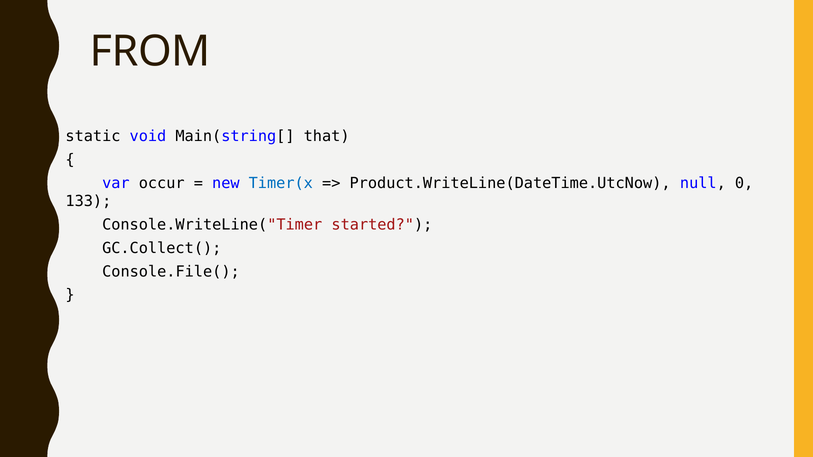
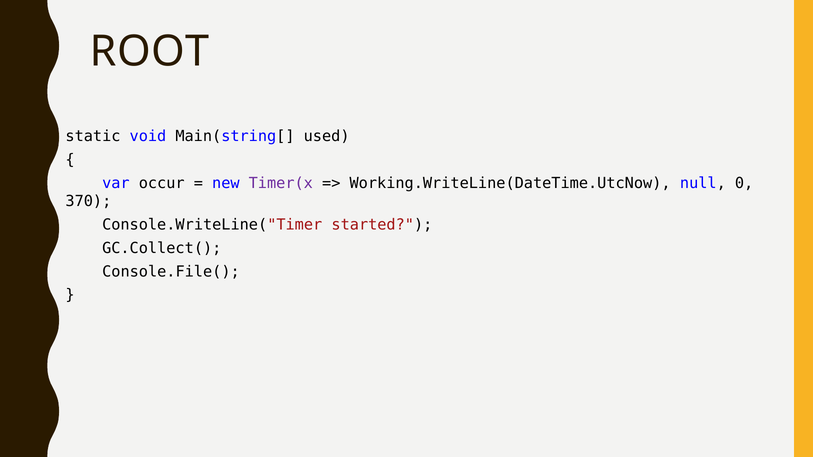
FROM: FROM -> ROOT (150, 52)
that: that -> used (327, 136)
Timer(x colour: blue -> purple (281, 183)
Product.WriteLine(DateTime.UtcNow: Product.WriteLine(DateTime.UtcNow -> Working.WriteLine(DateTime.UtcNow (510, 183)
133: 133 -> 370 (88, 201)
